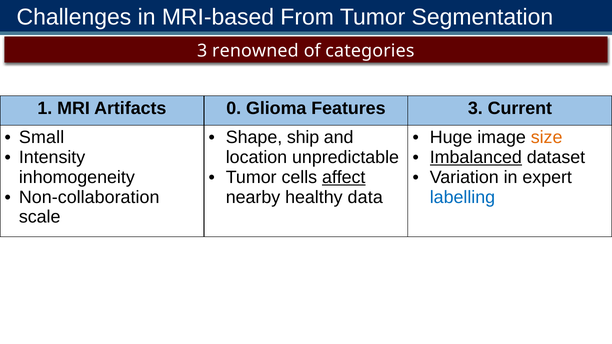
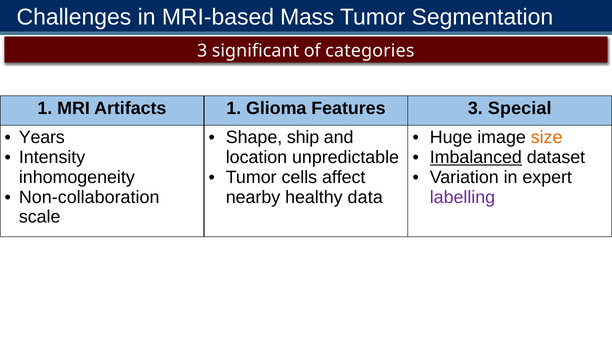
From: From -> Mass (307, 17)
renowned: renowned -> significant (255, 51)
Artifacts 0: 0 -> 1 (234, 108)
Current: Current -> Special (520, 108)
Small: Small -> Years (42, 138)
affect underline: present -> none (344, 177)
labelling colour: blue -> purple (462, 197)
